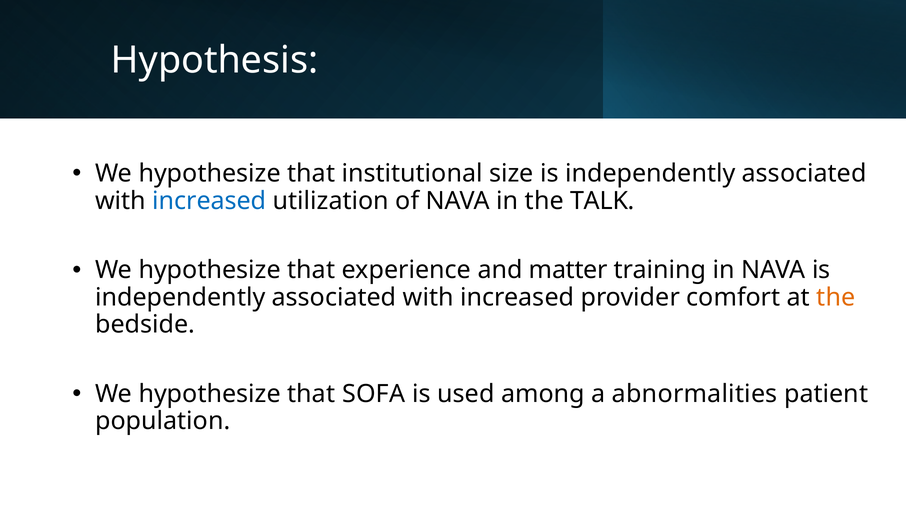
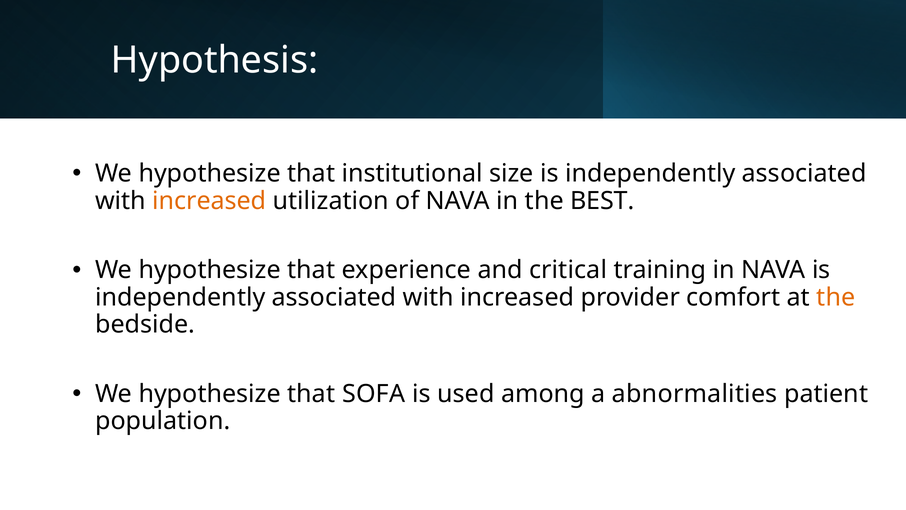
increased colour: blue -> orange (209, 201)
TALK: TALK -> BEST (602, 201)
matter: matter -> critical (568, 270)
